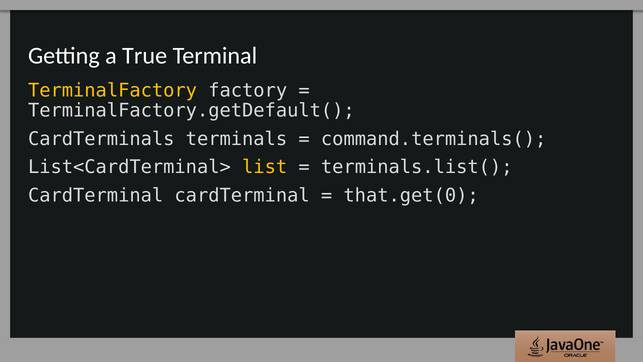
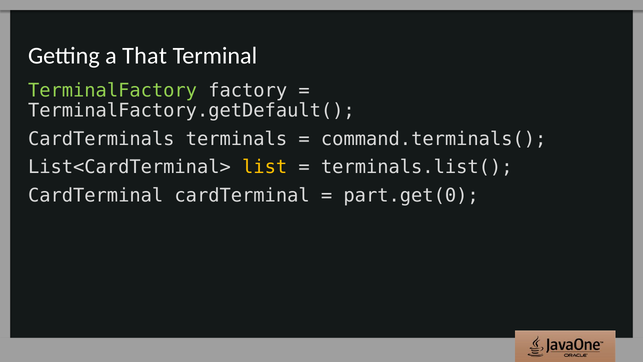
True: True -> That (145, 56)
TerminalFactory colour: yellow -> light green (113, 90)
that.get(0: that.get(0 -> part.get(0 (411, 195)
